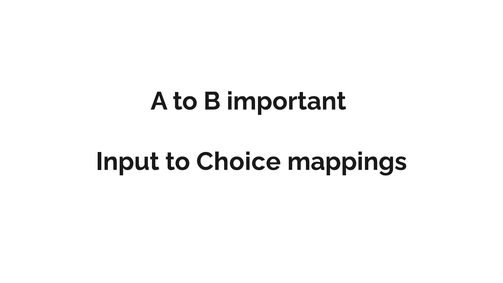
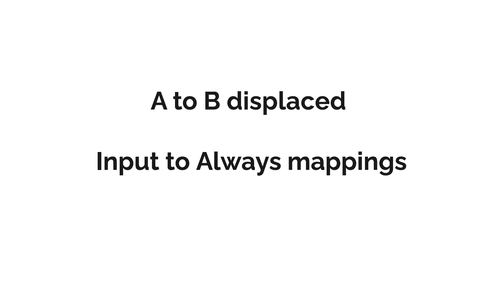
important: important -> displaced (286, 101)
Choice: Choice -> Always (239, 162)
